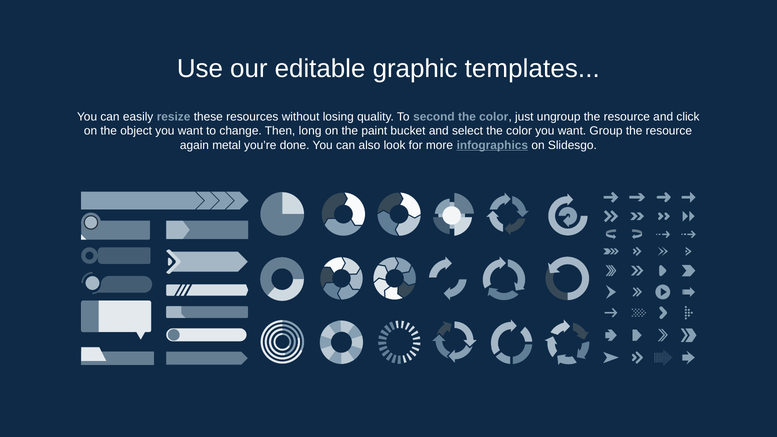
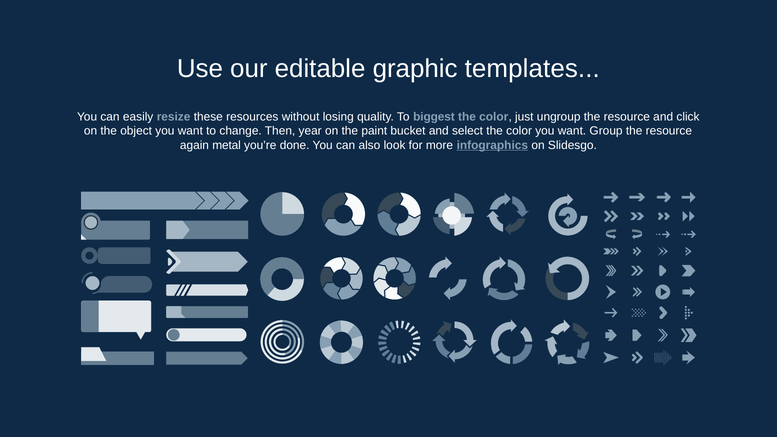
second: second -> biggest (434, 117)
long: long -> year (310, 131)
